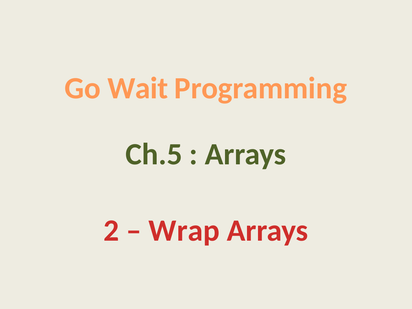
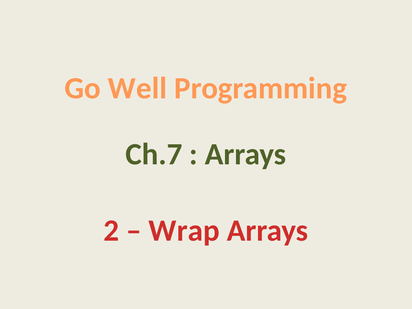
Wait: Wait -> Well (137, 88)
Ch.5: Ch.5 -> Ch.7 (154, 154)
